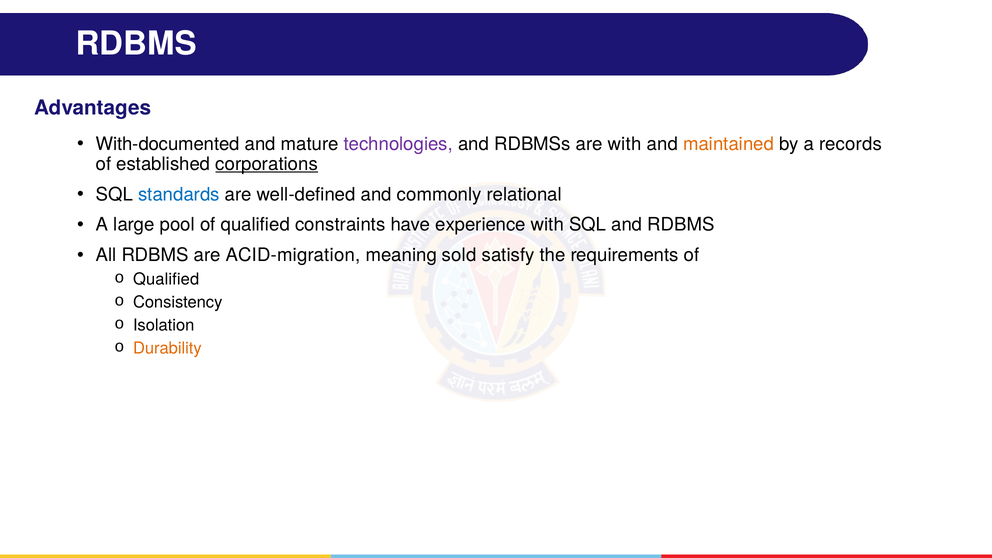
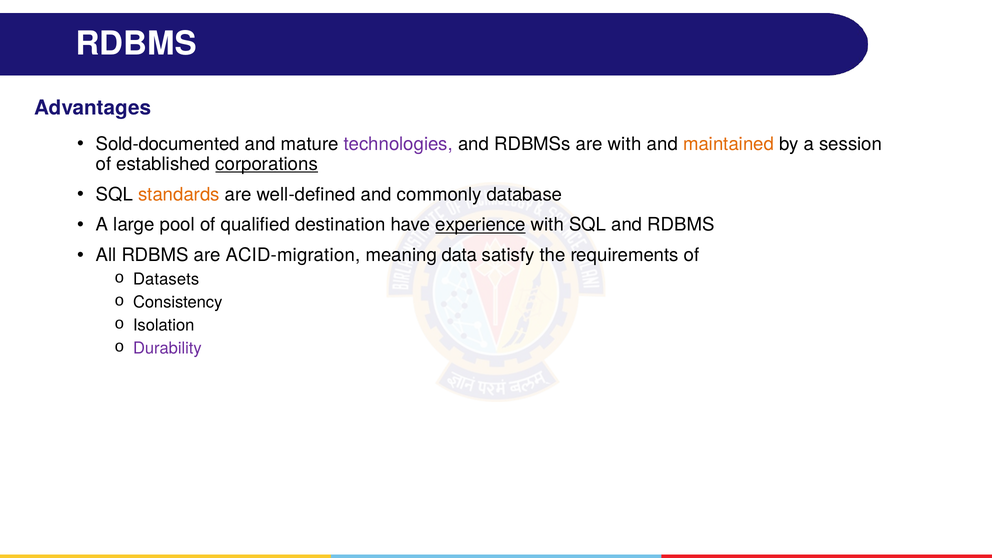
With-documented: With-documented -> Sold-documented (168, 144)
records: records -> session (851, 144)
standards colour: blue -> orange (179, 194)
relational: relational -> database (524, 194)
constraints: constraints -> destination (340, 225)
experience underline: none -> present (481, 225)
sold: sold -> data (459, 255)
Qualified: Qualified -> Datasets (166, 279)
Durability colour: orange -> purple (167, 348)
